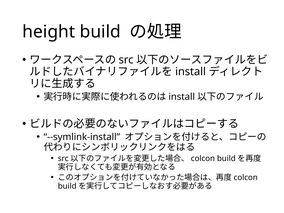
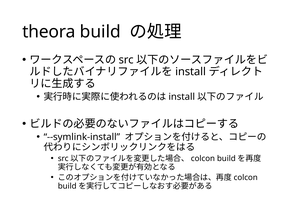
height: height -> theora (49, 32)
